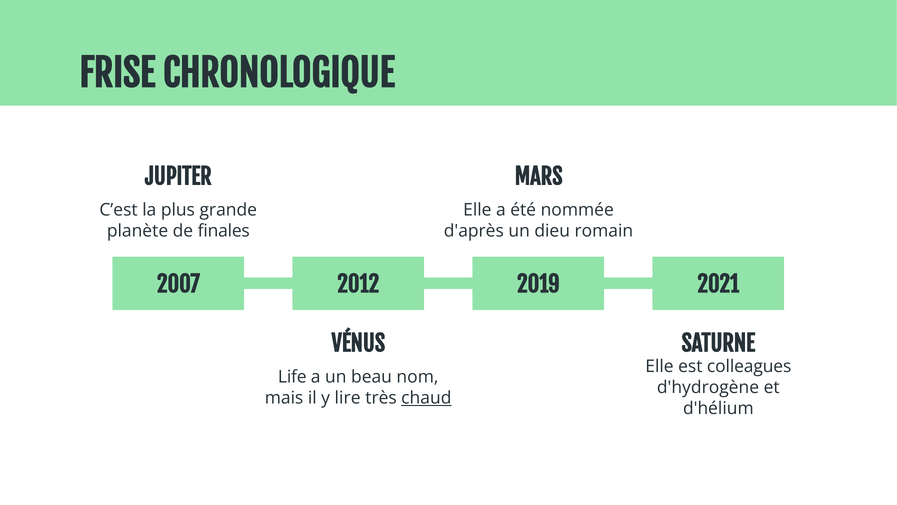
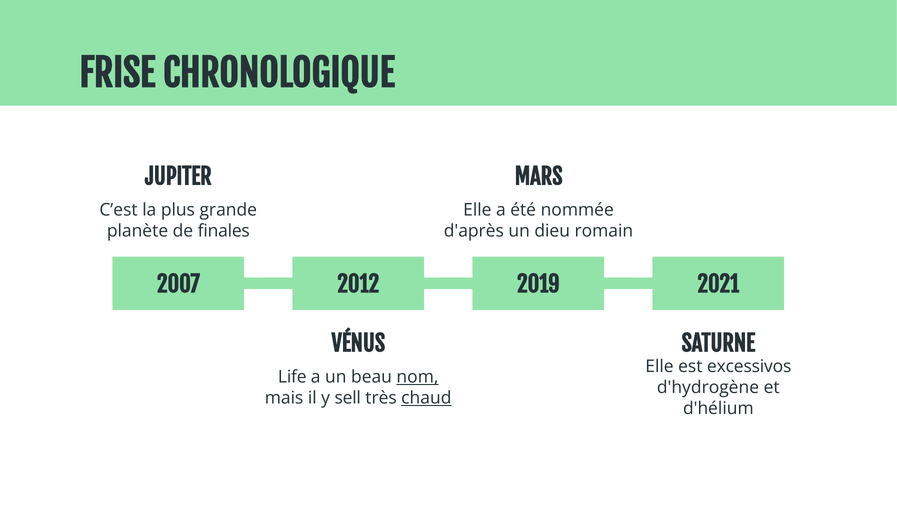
colleagues: colleagues -> excessivos (749, 366)
nom underline: none -> present (417, 377)
lire: lire -> sell (348, 398)
